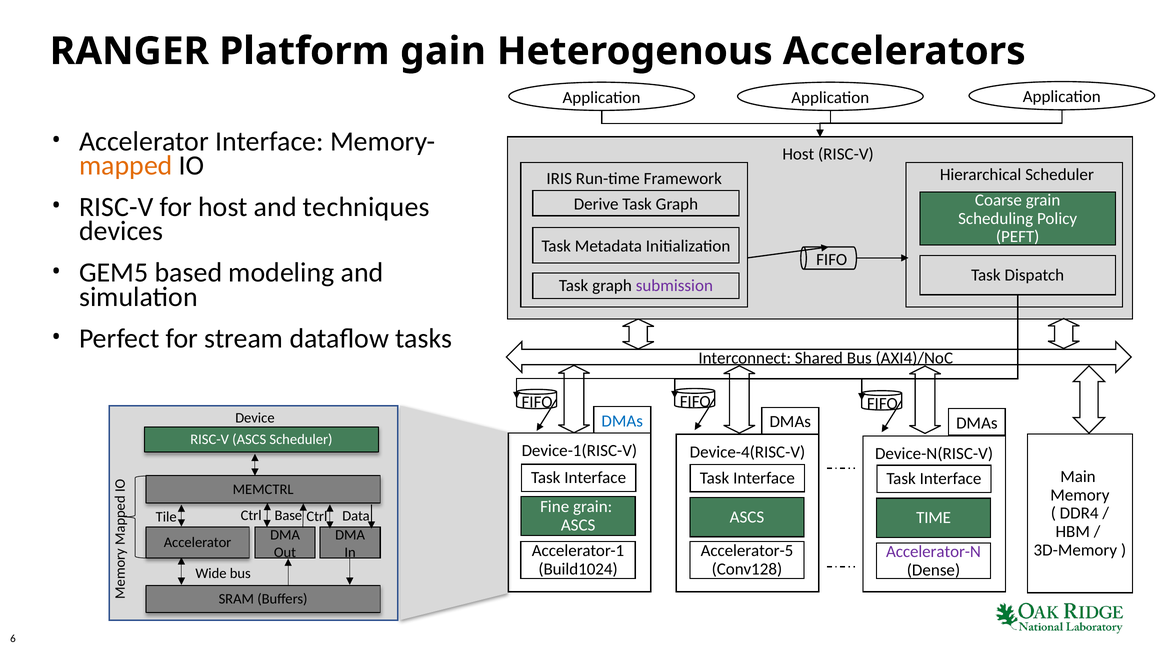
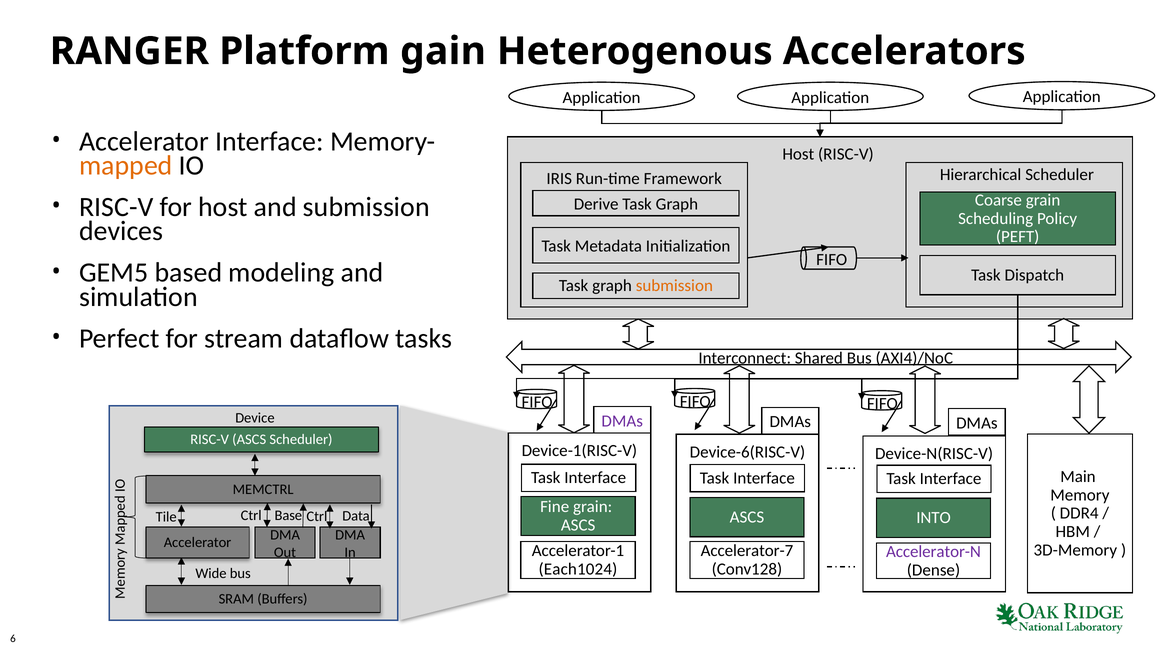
and techniques: techniques -> submission (366, 207)
submission colour: purple -> orange (674, 286)
DMAs colour: blue -> purple (622, 421)
Device-4(RISC-V: Device-4(RISC-V -> Device-6(RISC-V (747, 452)
TIME: TIME -> INTO (934, 518)
Accelerator-5: Accelerator-5 -> Accelerator-7 (747, 551)
Build1024: Build1024 -> Each1024 (578, 570)
